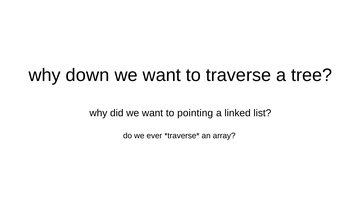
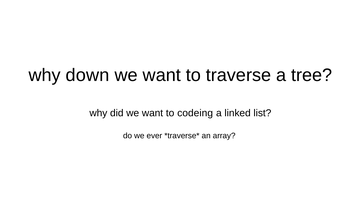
pointing: pointing -> codeing (195, 113)
